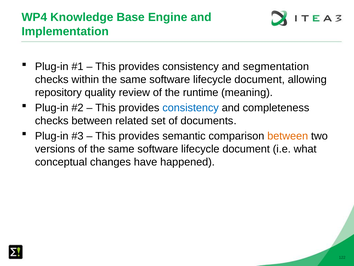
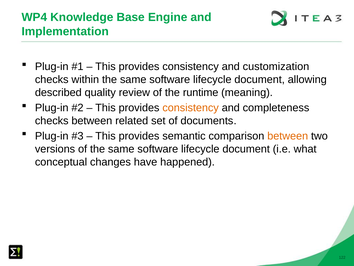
segmentation: segmentation -> customization (276, 66)
repository: repository -> described (58, 92)
consistency colour: blue -> orange (191, 108)
